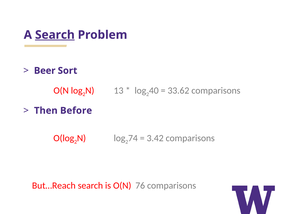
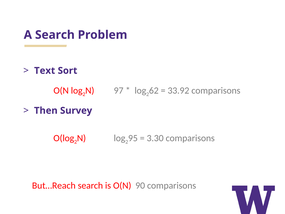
Search underline: present -> none (55, 35)
Beer: Beer -> Text (45, 71)
13: 13 -> 97 (119, 90)
40: 40 -> 62 (154, 90)
33.62: 33.62 -> 33.92 (178, 90)
Before: Before -> Survey (76, 110)
74: 74 -> 95 (133, 138)
3.42: 3.42 -> 3.30 (155, 138)
76: 76 -> 90 (140, 185)
